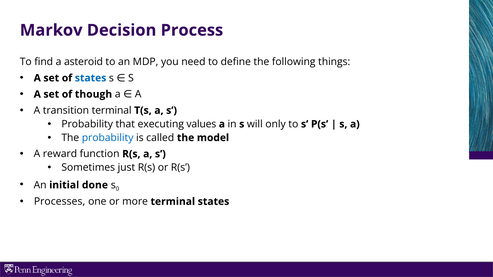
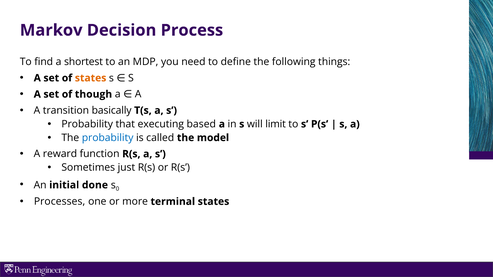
asteroid: asteroid -> shortest (84, 62)
states colour: blue -> orange (91, 78)
transition terminal: terminal -> basically (112, 111)
values: values -> based (201, 124)
only: only -> limit (276, 124)
